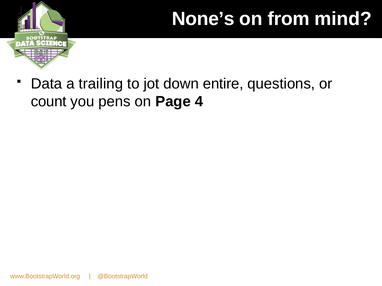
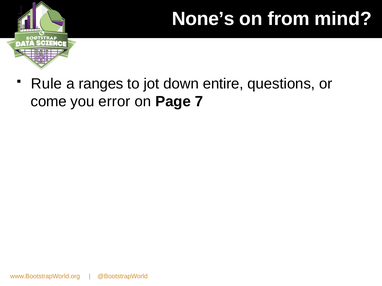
Data: Data -> Rule (46, 84)
trailing: trailing -> ranges (101, 84)
count: count -> come (49, 102)
pens: pens -> error (114, 102)
4: 4 -> 7 (199, 102)
